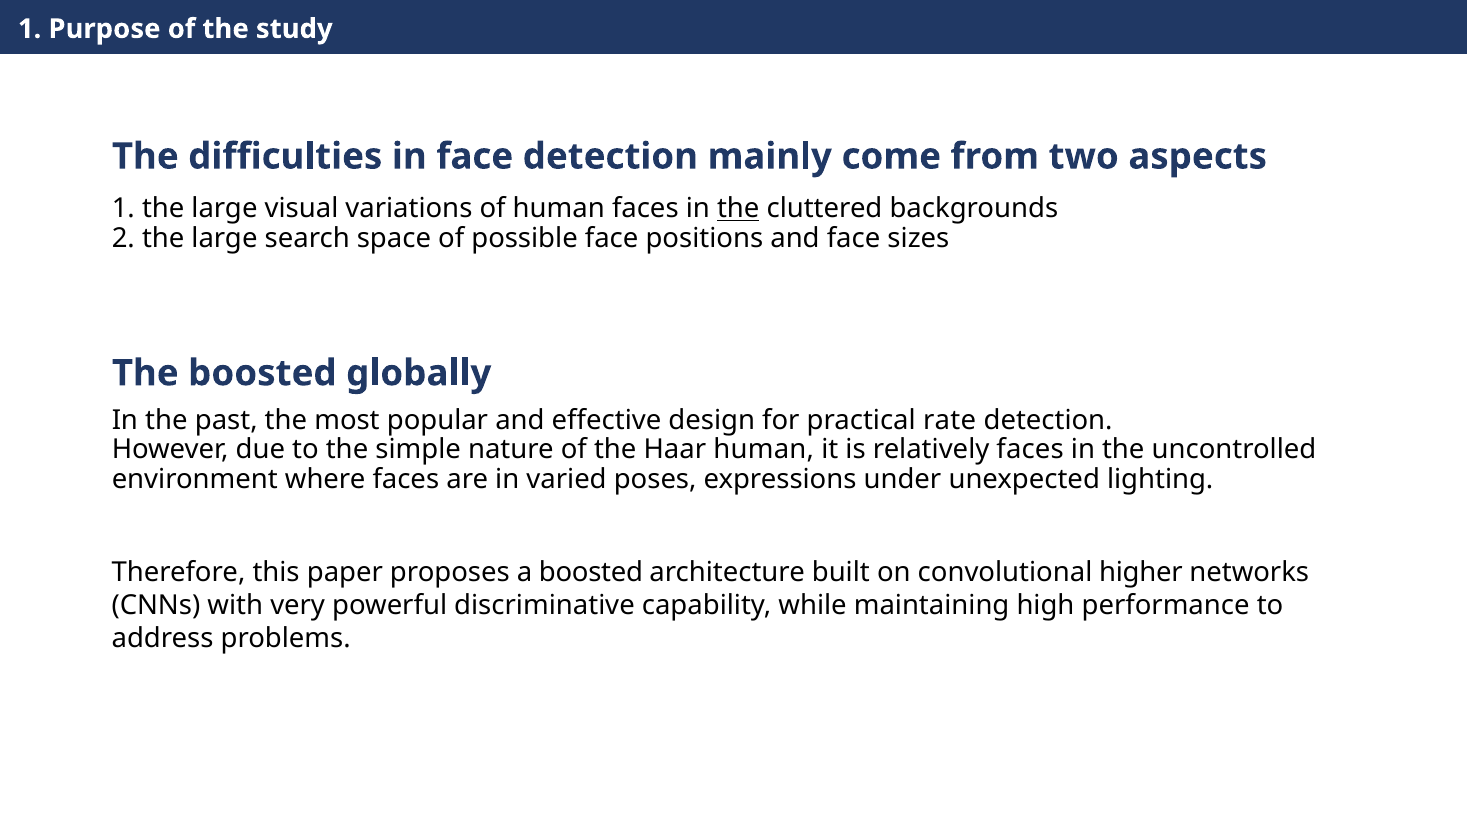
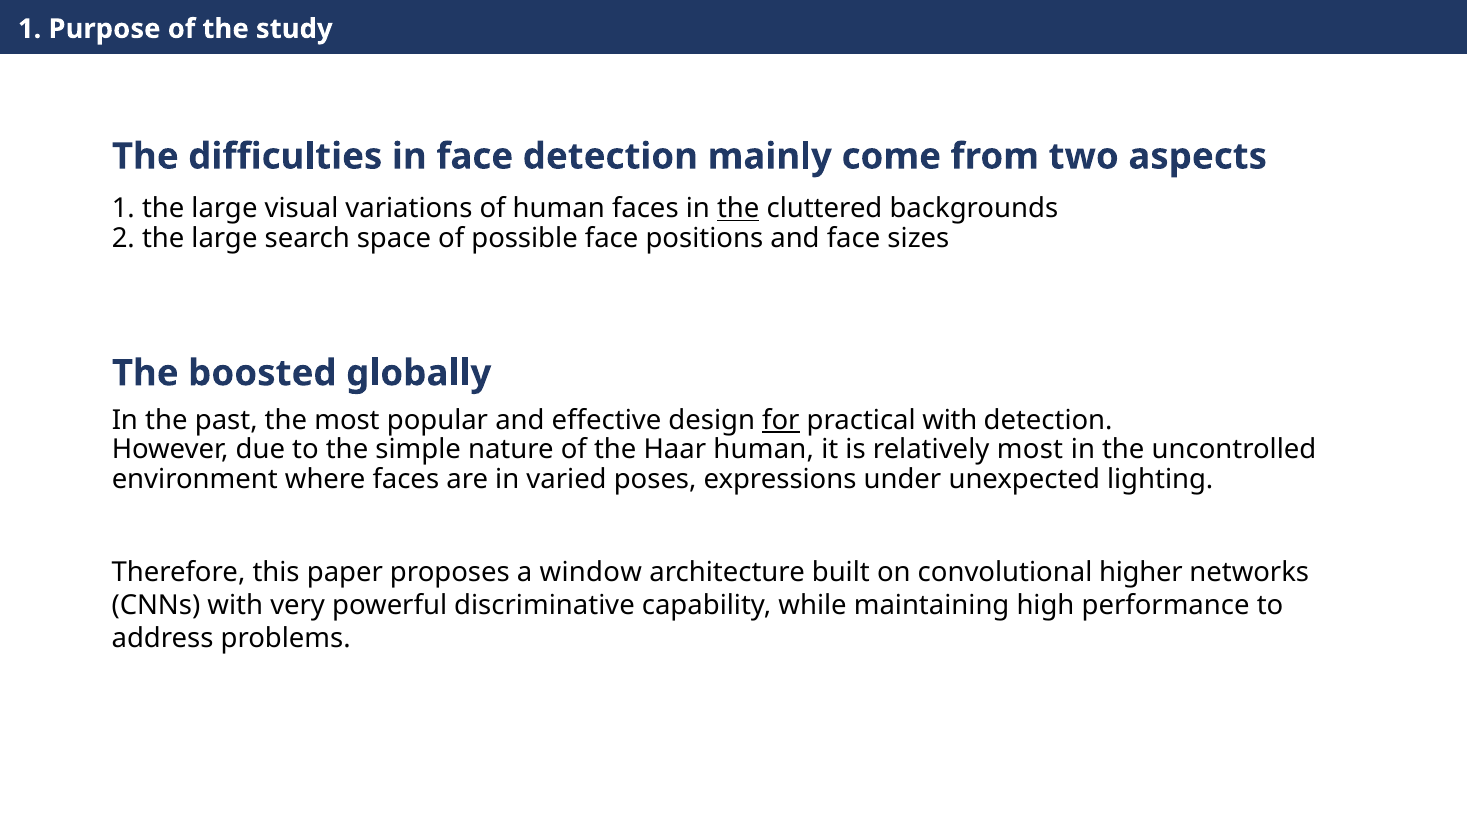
for underline: none -> present (781, 420)
practical rate: rate -> with (950, 420)
relatively faces: faces -> most (1030, 450)
a boosted: boosted -> window (591, 573)
